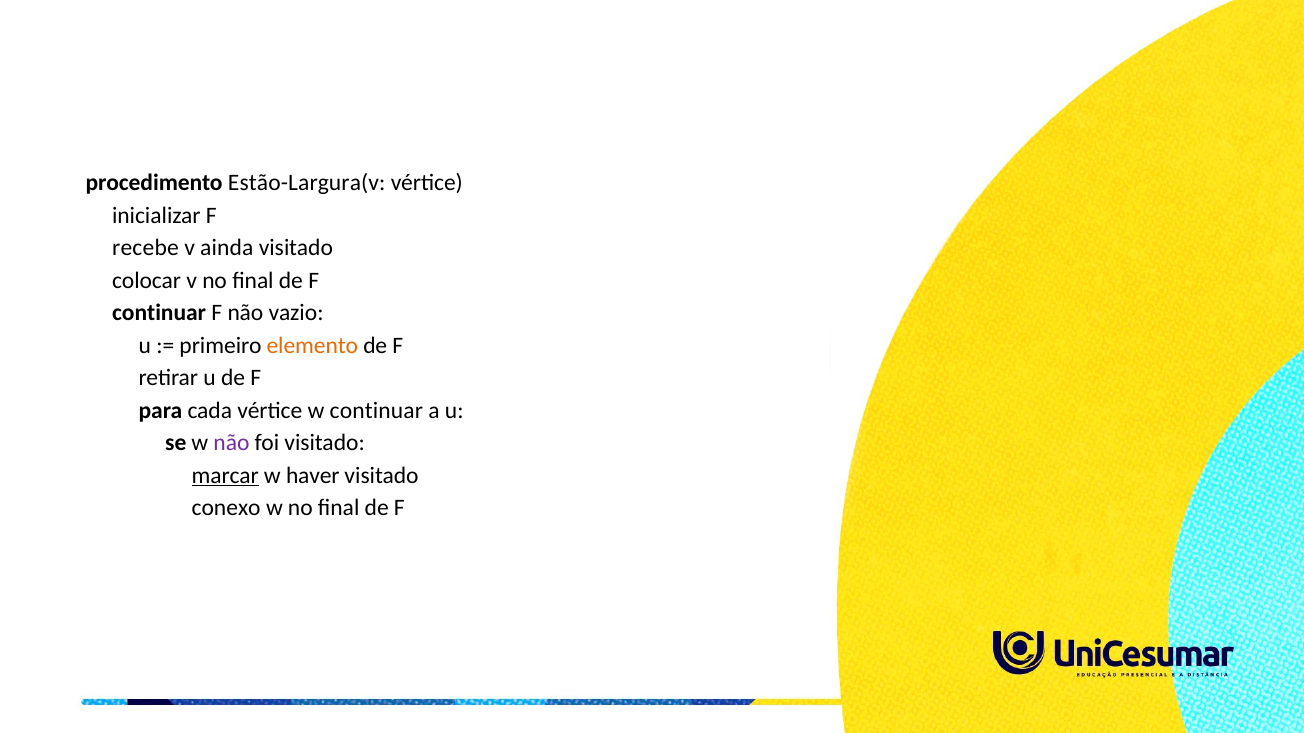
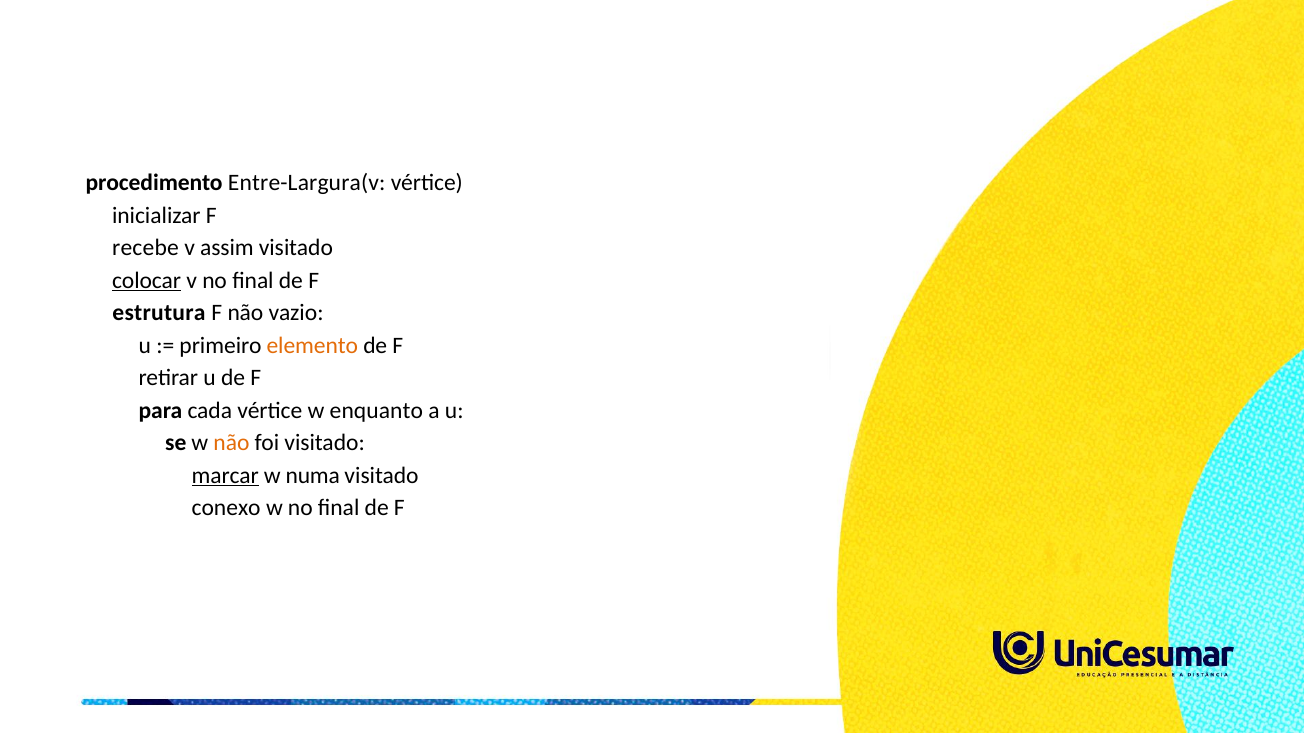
Estão-Largura(v: Estão-Largura(v -> Entre-Largura(v (307, 183)
ainda: ainda -> assim (227, 248)
colocar underline: none -> present (147, 281)
continuar: continuar -> estrutura (159, 313)
w continuar: continuar -> enquanto (376, 411)
não colour: purple -> orange (231, 443)
haver: haver -> numa (313, 476)
